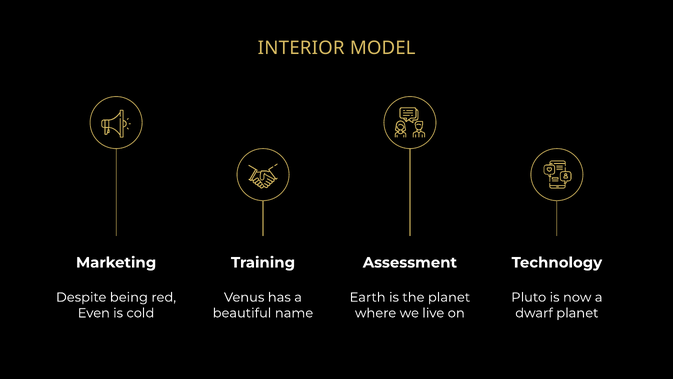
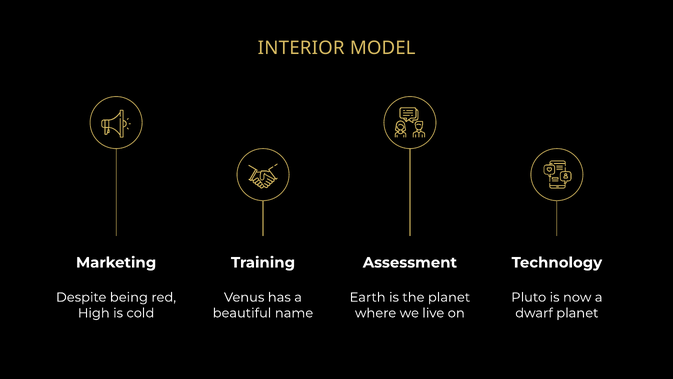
Even: Even -> High (94, 313)
